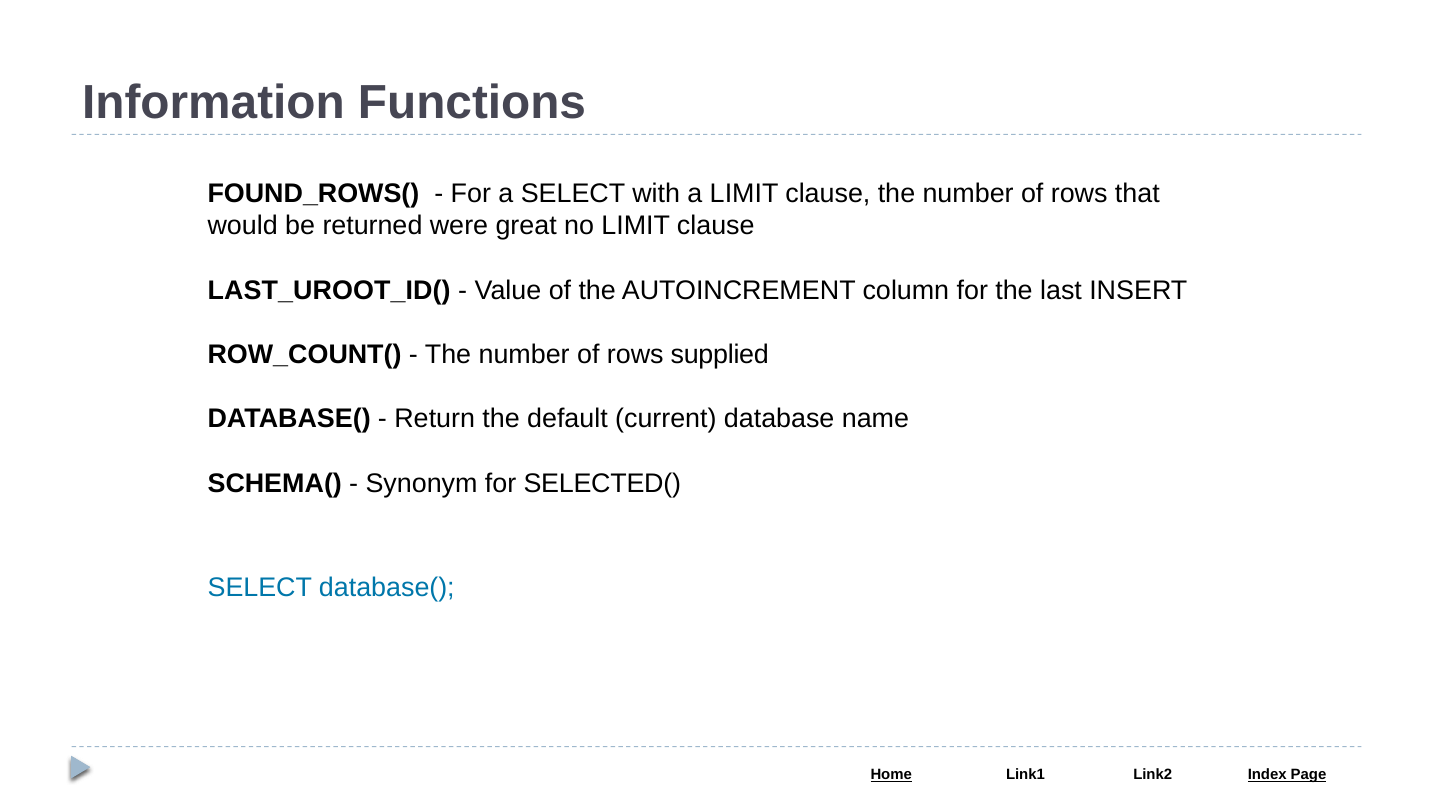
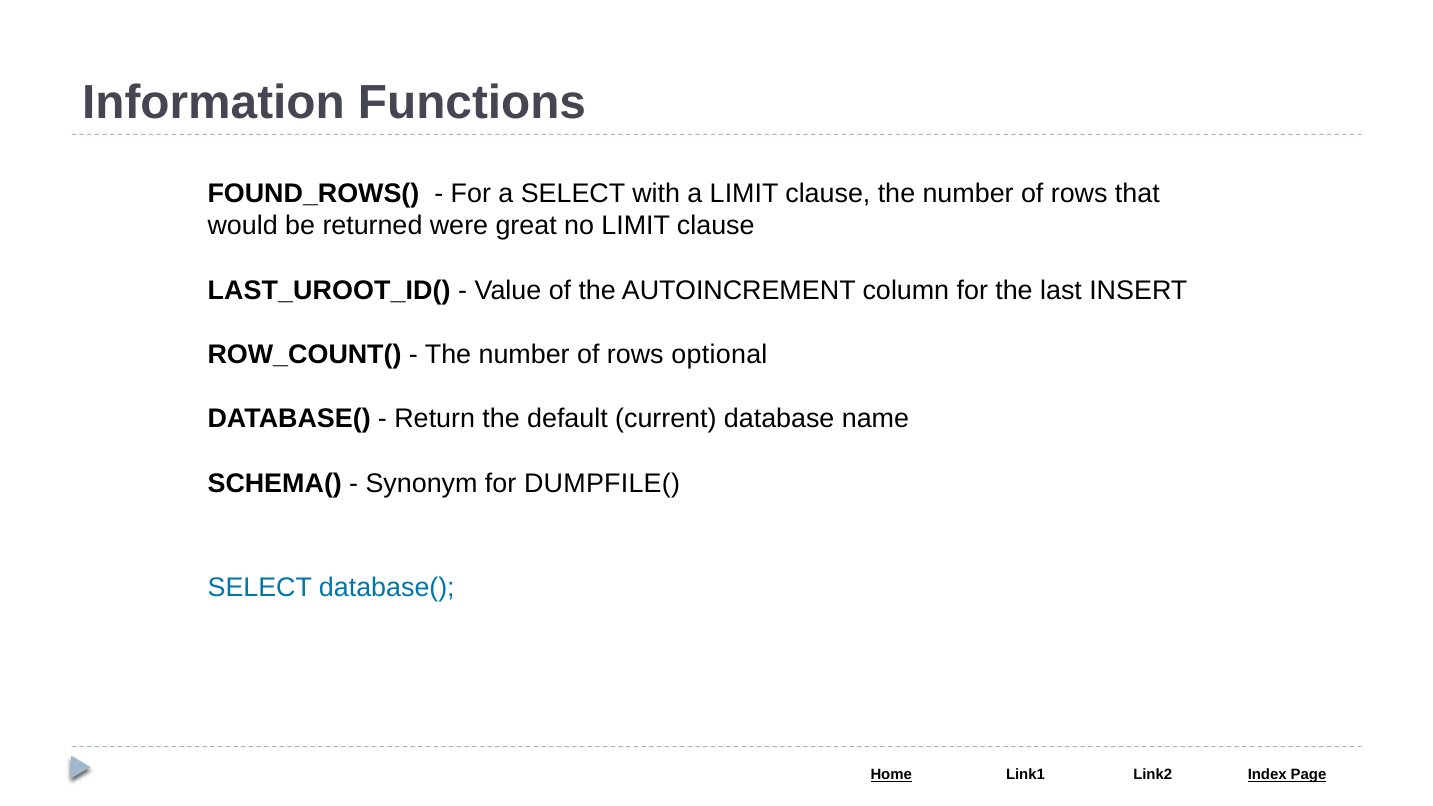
supplied: supplied -> optional (719, 355)
SELECTED(: SELECTED( -> DUMPFILE( (602, 484)
